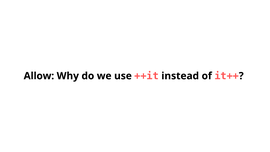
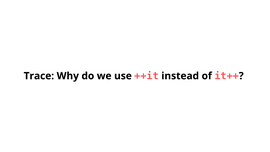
Allow: Allow -> Trace (39, 76)
